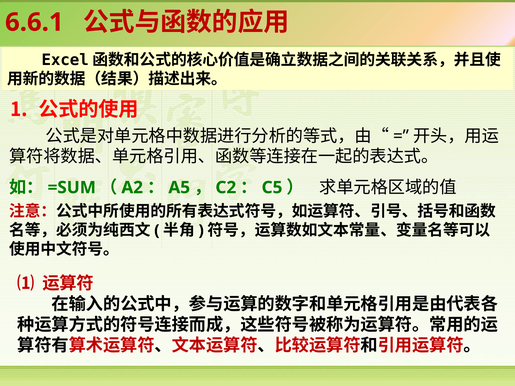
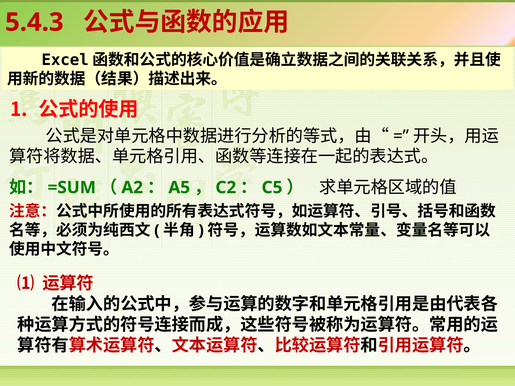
6.6.1: 6.6.1 -> 5.4.3 (34, 22)
